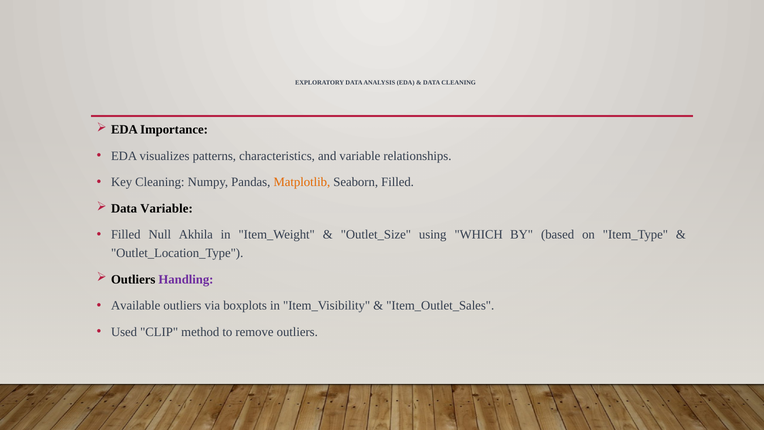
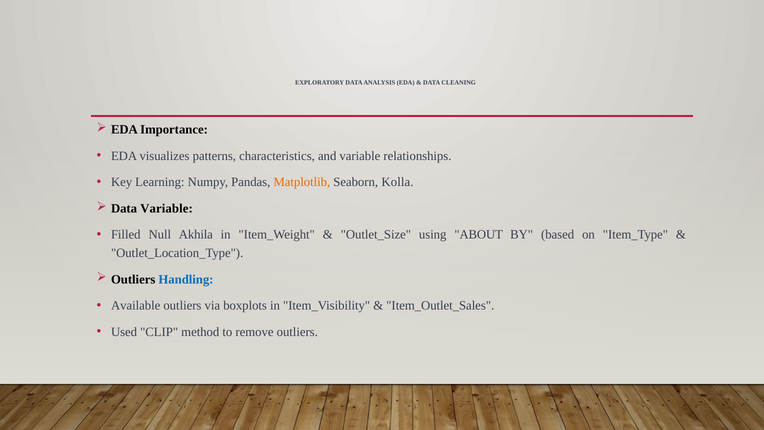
Key Cleaning: Cleaning -> Learning (160, 182)
Seaborn Filled: Filled -> Kolla (397, 182)
WHICH: WHICH -> ABOUT (479, 235)
Handling colour: purple -> blue (186, 279)
